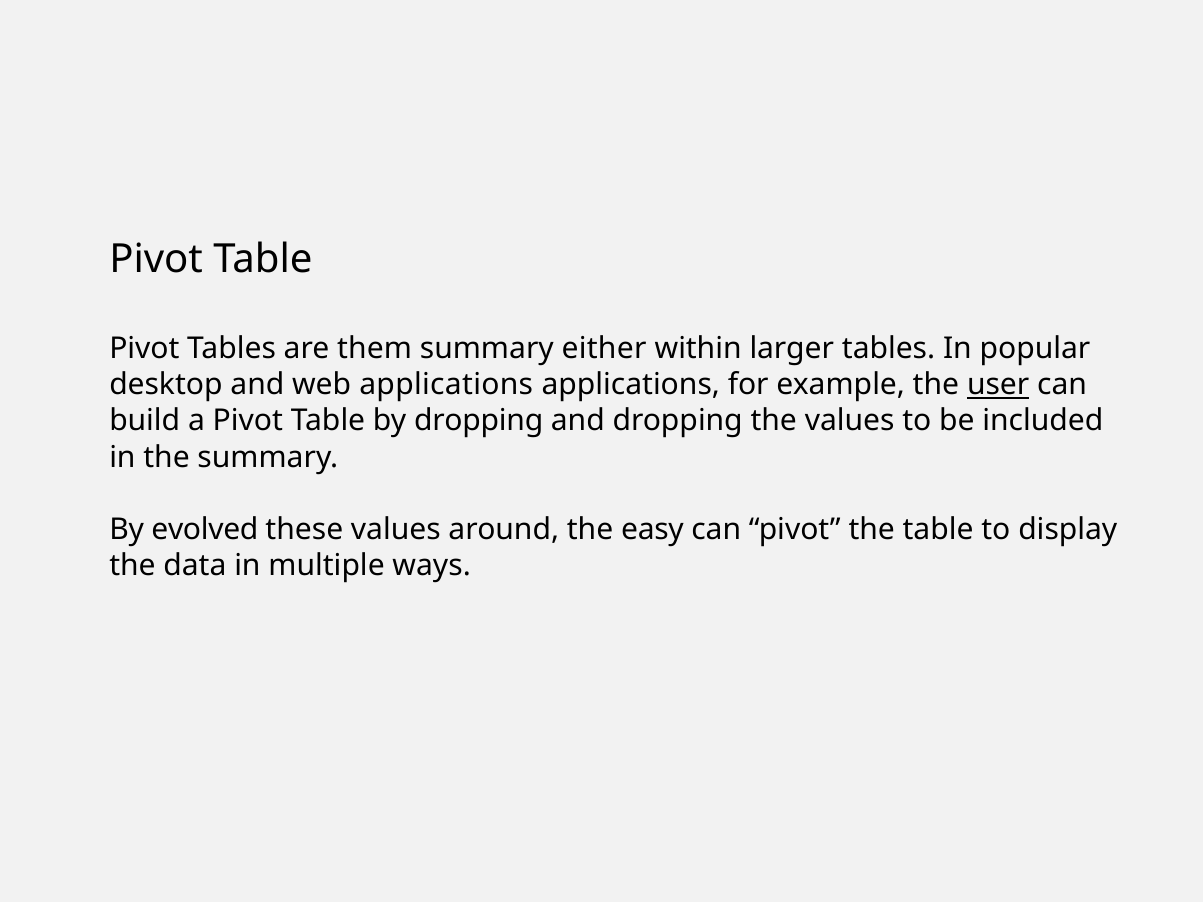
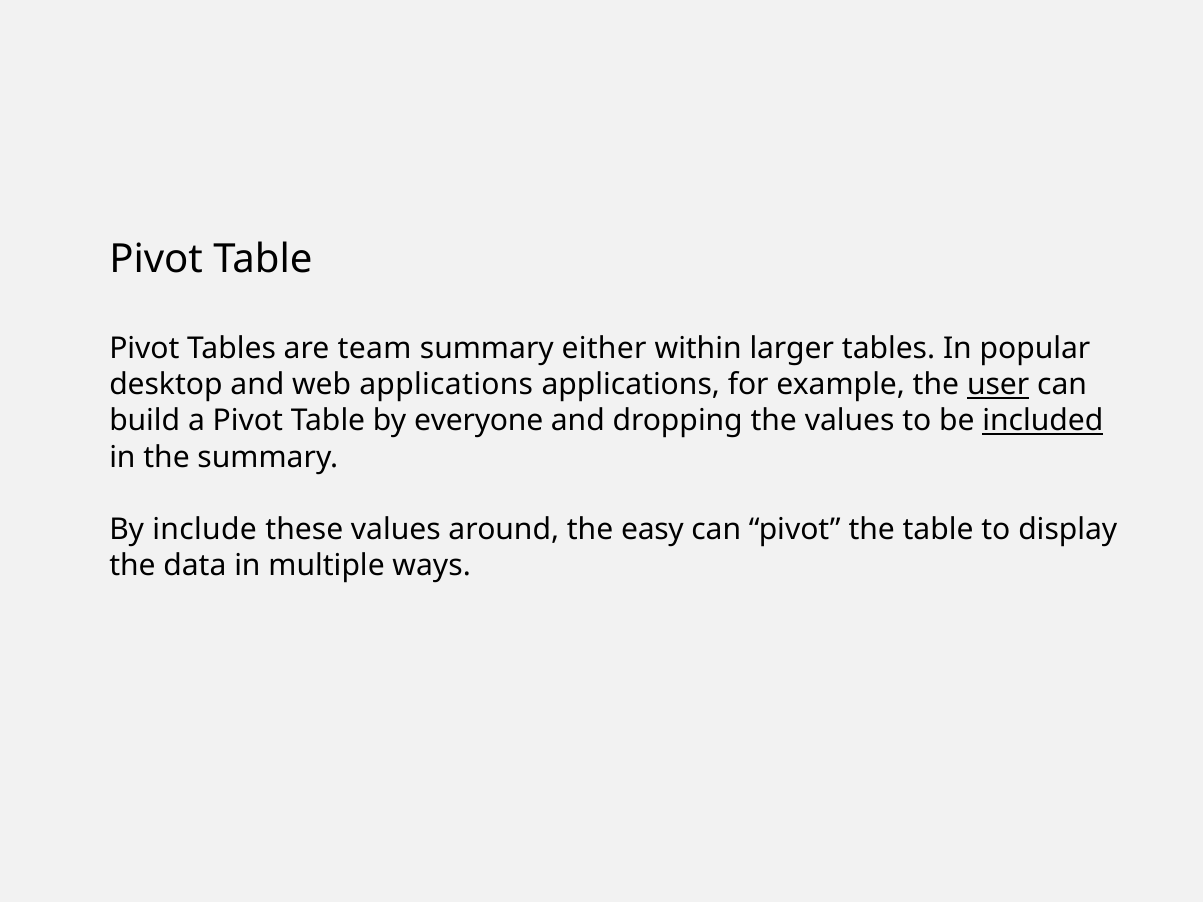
them: them -> team (375, 349)
by dropping: dropping -> everyone (479, 421)
included underline: none -> present (1043, 421)
evolved: evolved -> include (205, 529)
